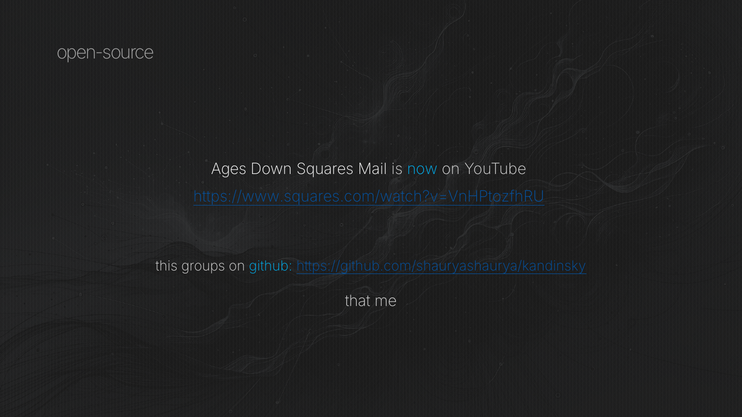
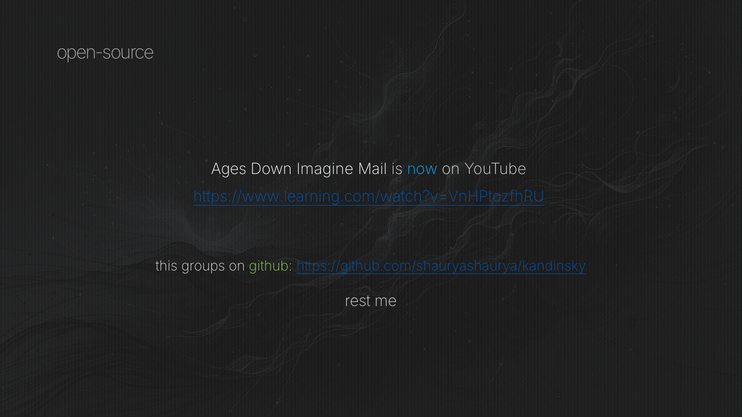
Squares: Squares -> Imagine (325, 169)
https://www.squares.com/watch?v=VnHPtozfhRU: https://www.squares.com/watch?v=VnHPtozfhRU -> https://www.learning.com/watch?v=VnHPtozfhRU (369, 197)
github colour: light blue -> light green (271, 266)
that: that -> rest (358, 301)
